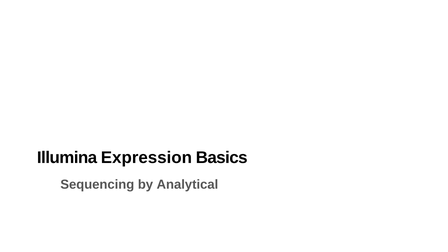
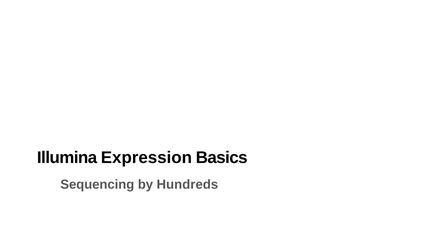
Analytical: Analytical -> Hundreds (187, 185)
